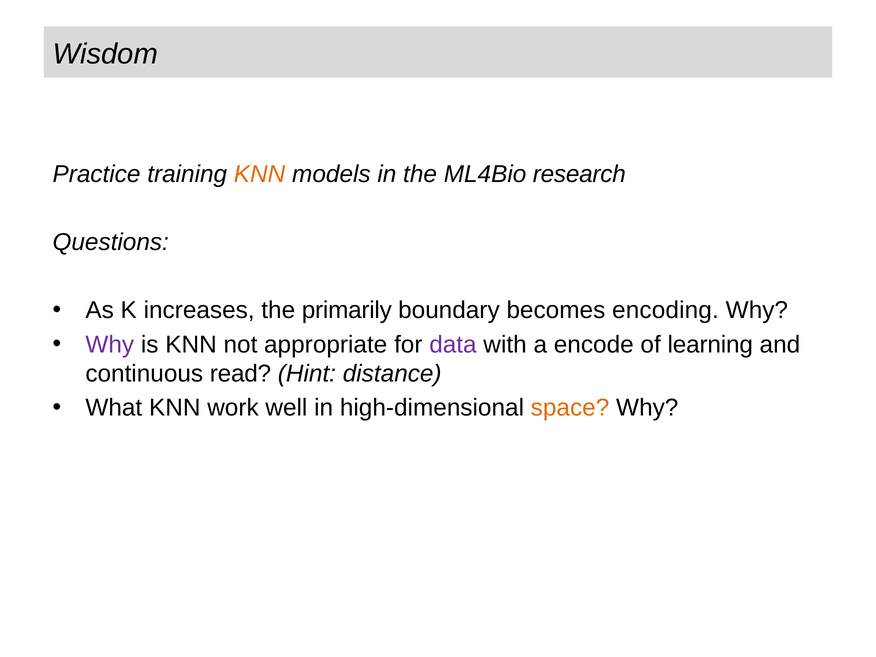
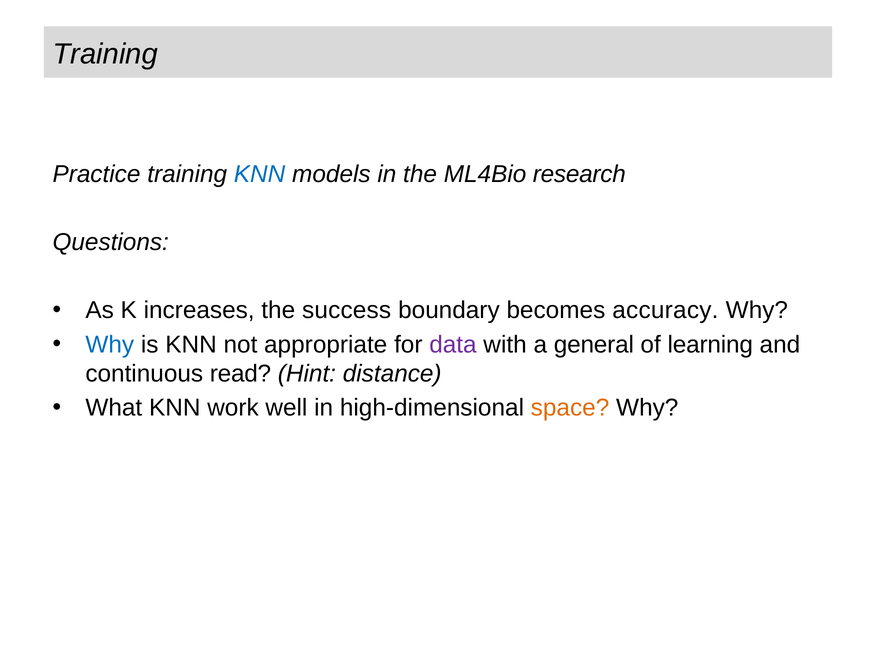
Wisdom: Wisdom -> Training (105, 54)
KNN colour: orange -> blue (260, 174)
primarily: primarily -> success (347, 310)
encoding: encoding -> accuracy (665, 310)
Why colour: purple -> blue (110, 345)
encode: encode -> general (594, 345)
